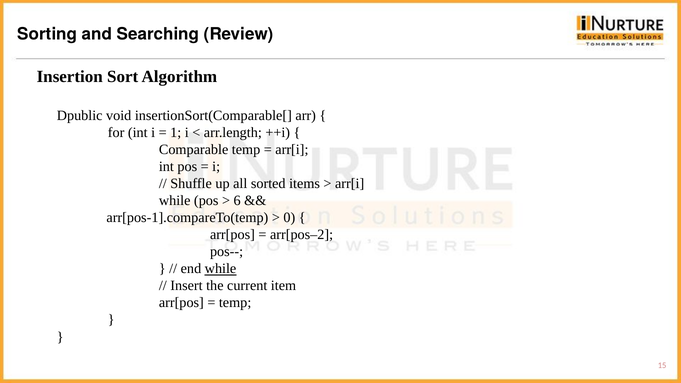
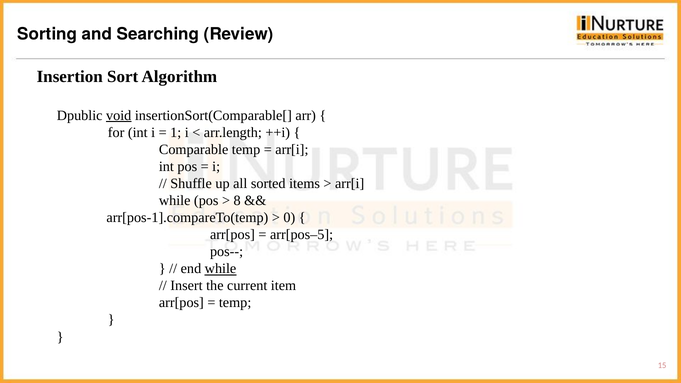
void underline: none -> present (119, 115)
6: 6 -> 8 (237, 201)
arr[pos–2: arr[pos–2 -> arr[pos–5 (302, 235)
